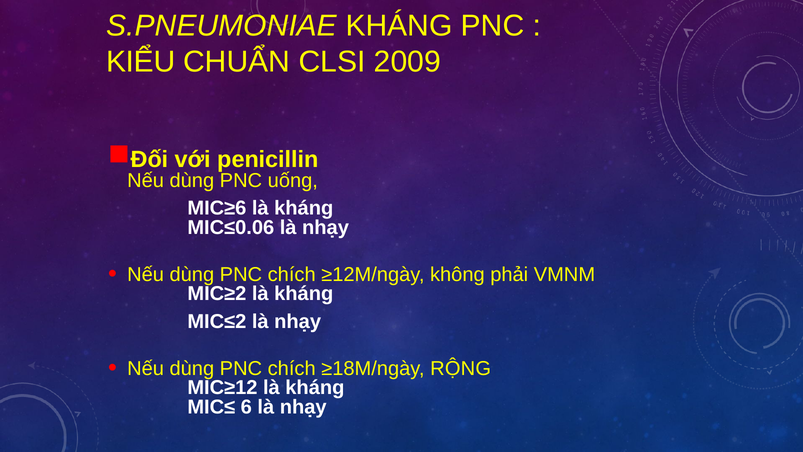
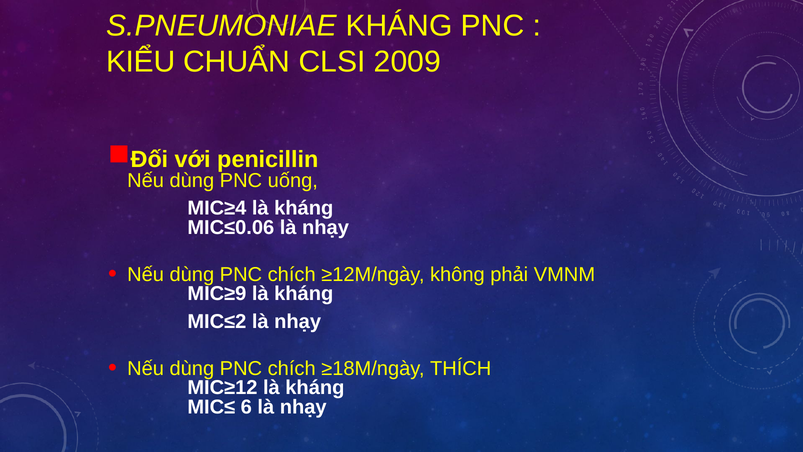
MIC≥6: MIC≥6 -> MIC≥4 (217, 208)
MIC≥2: MIC≥2 -> MIC≥9 (217, 294)
RỘNG: RỘNG -> THÍCH (461, 368)
